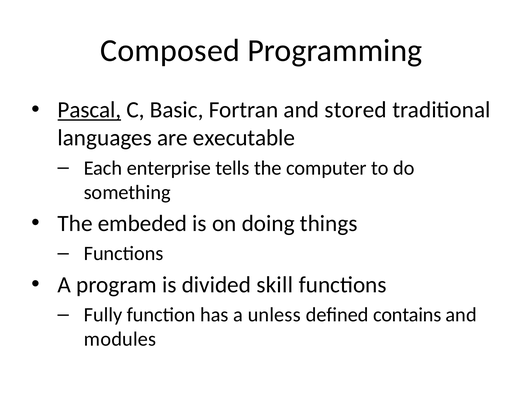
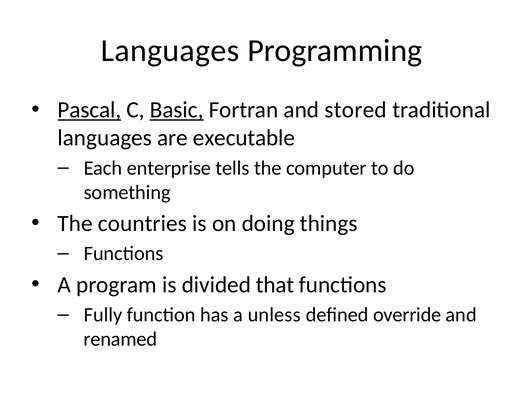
Composed: Composed -> Languages (170, 51)
Basic underline: none -> present (177, 110)
embeded: embeded -> countries (142, 223)
skill: skill -> that (275, 284)
contains: contains -> override (407, 314)
modules: modules -> renamed (120, 339)
